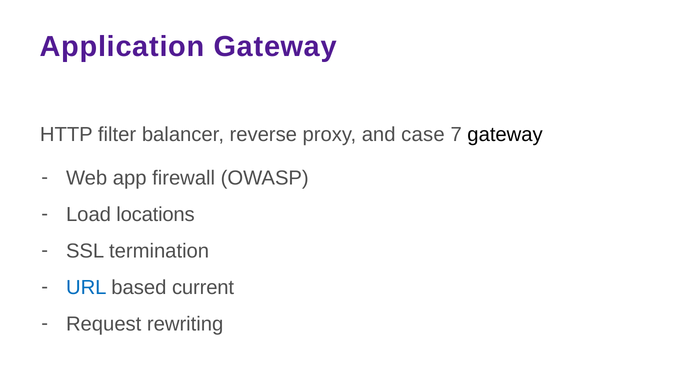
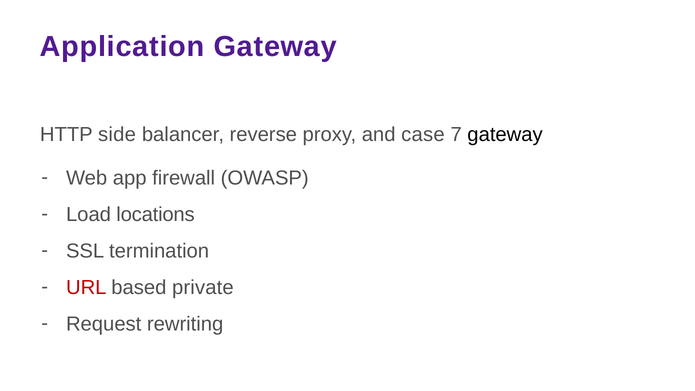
filter: filter -> side (117, 134)
URL colour: blue -> red (86, 288)
current: current -> private (203, 288)
